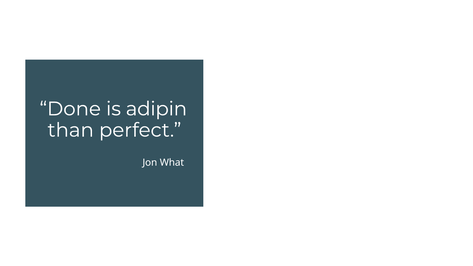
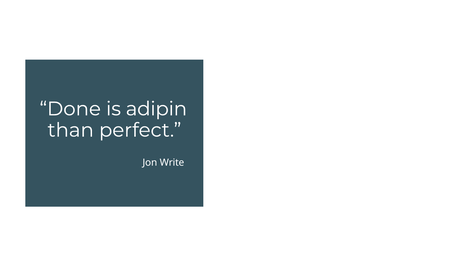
What: What -> Write (172, 163)
